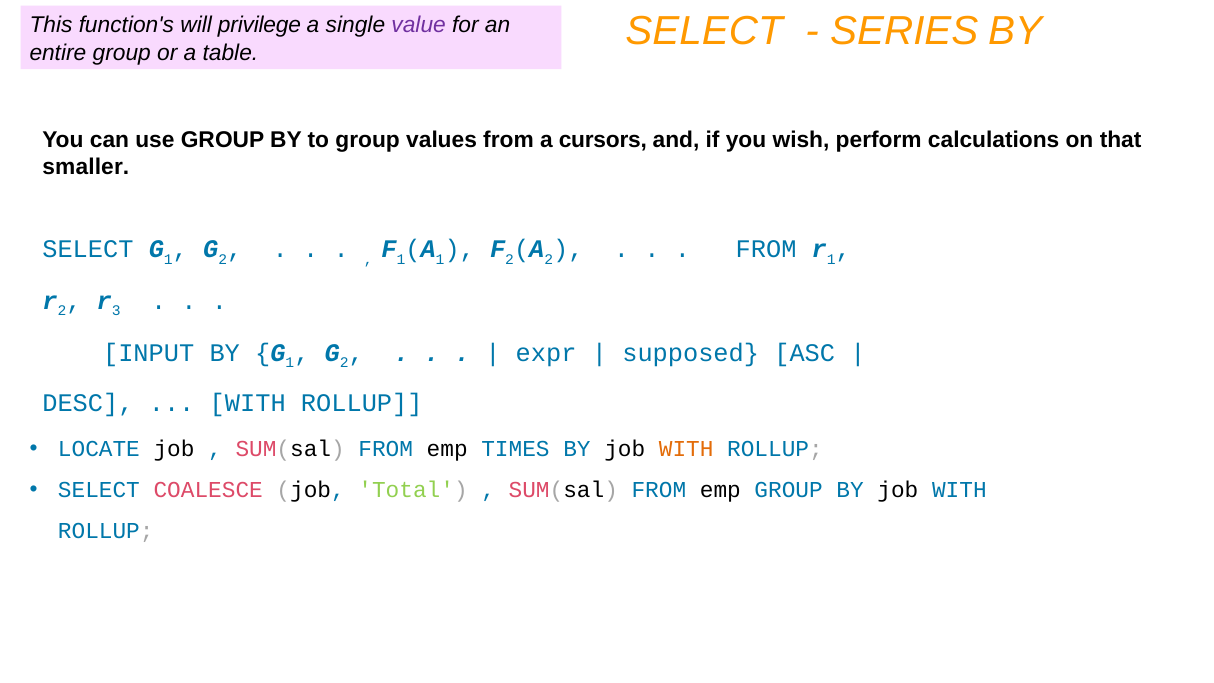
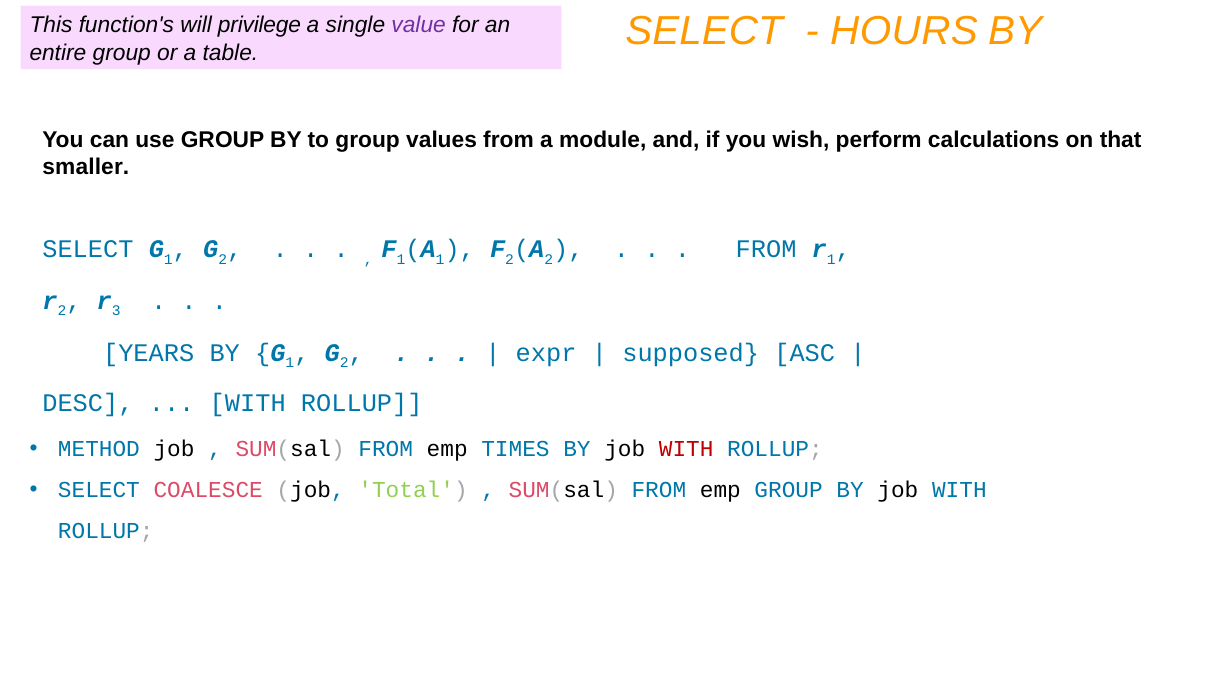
SERIES: SERIES -> HOURS (904, 32)
cursors: cursors -> module (603, 139)
INPUT: INPUT -> YEARS (149, 353)
LOCATE: LOCATE -> METHOD (99, 449)
WITH colour: orange -> red (686, 449)
